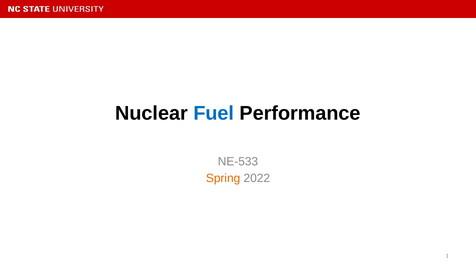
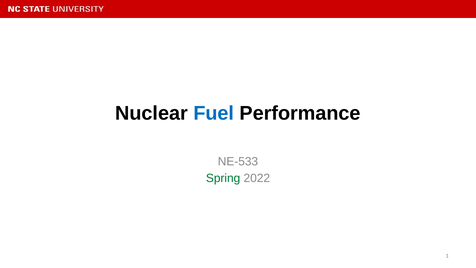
Spring colour: orange -> green (223, 178)
